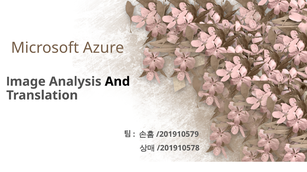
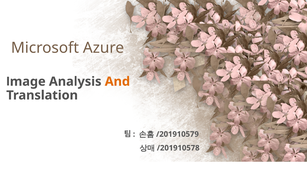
And colour: black -> orange (117, 82)
